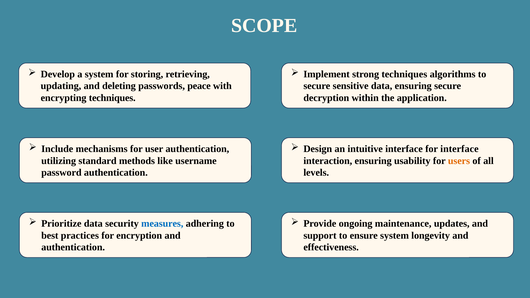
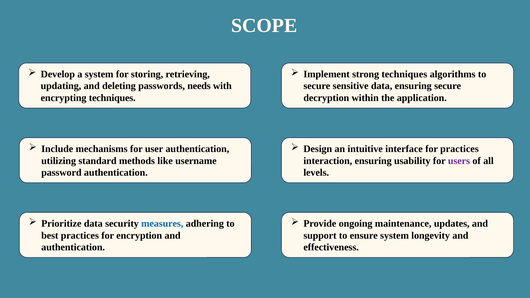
peace: peace -> needs (199, 86)
for interface: interface -> practices (459, 149)
users colour: orange -> purple (459, 161)
